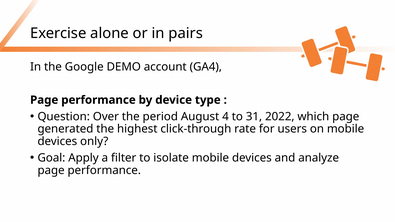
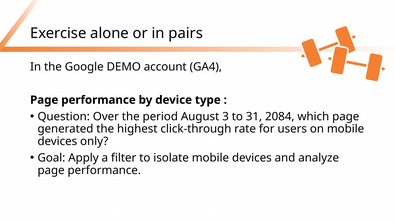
4: 4 -> 3 (226, 117)
2022: 2022 -> 2084 (280, 117)
